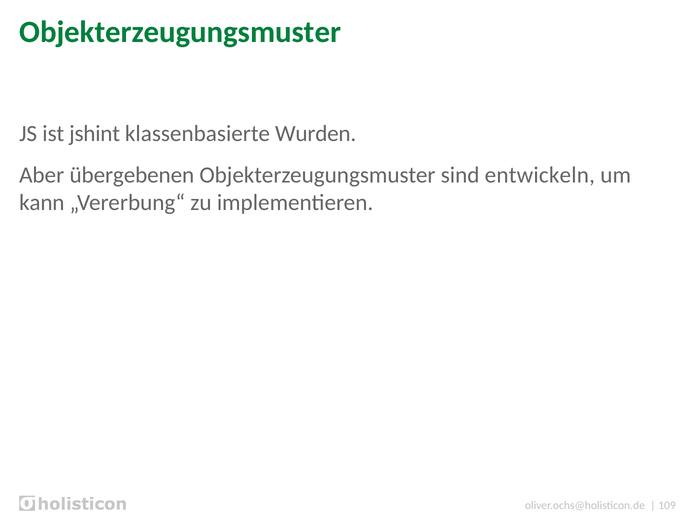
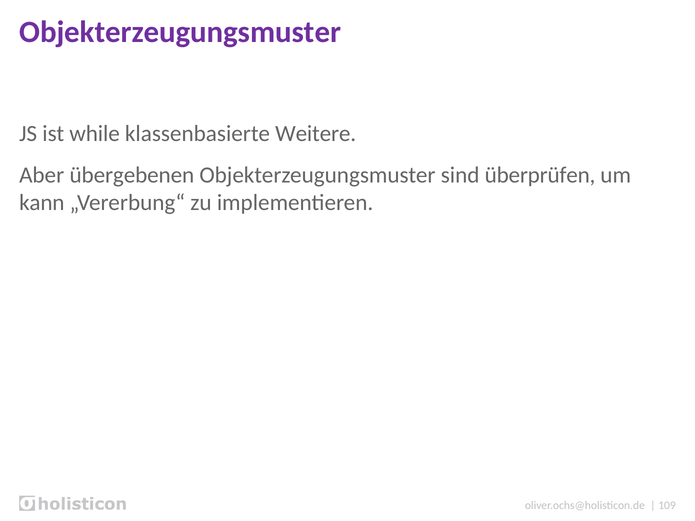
Objekterzeugungsmuster colour: green -> purple (180, 32)
jshint: jshint -> while (95, 134)
Wurden: Wurden -> Weitere (316, 134)
entwickeln: entwickeln -> überprüfen (540, 175)
